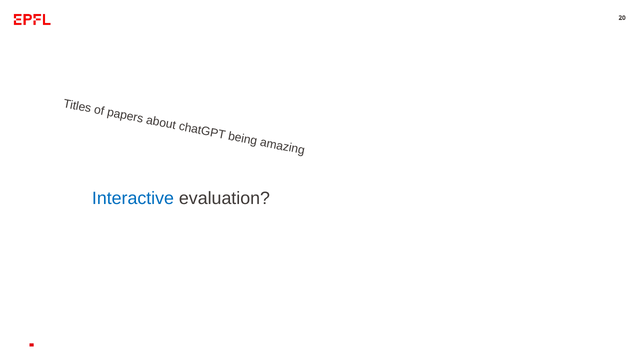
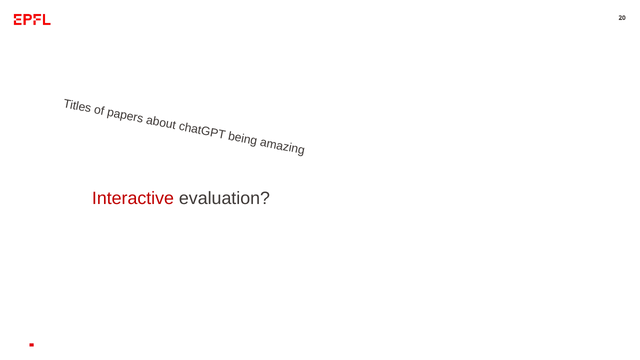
Interactive colour: blue -> red (133, 199)
